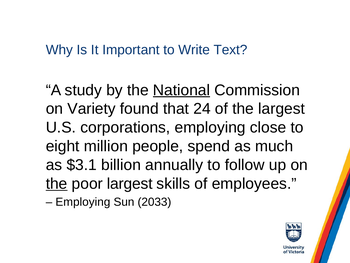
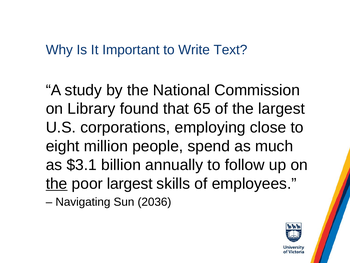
National underline: present -> none (182, 90)
Variety: Variety -> Library (91, 109)
24: 24 -> 65 (202, 109)
Employing: Employing -> Navigating (83, 202)
2033: 2033 -> 2036 (154, 202)
